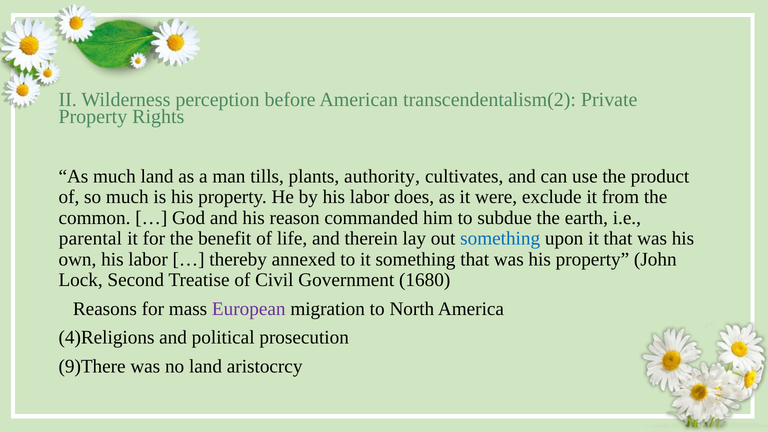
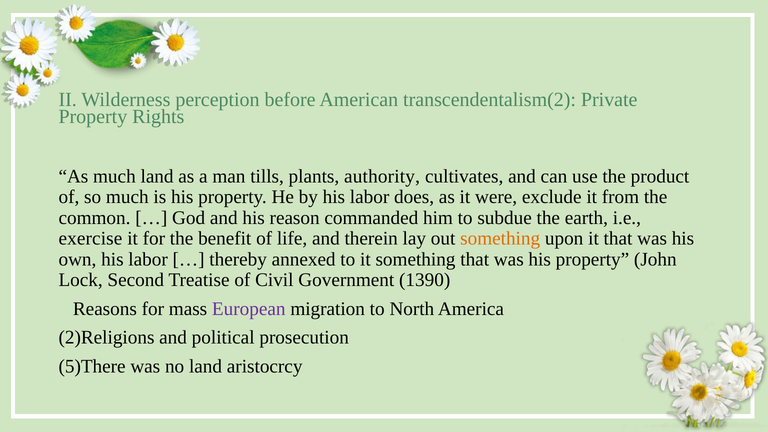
parental: parental -> exercise (90, 239)
something colour: blue -> orange (500, 239)
1680: 1680 -> 1390 (425, 280)
4)Religions: 4)Religions -> 2)Religions (107, 337)
9)There: 9)There -> 5)There (92, 366)
